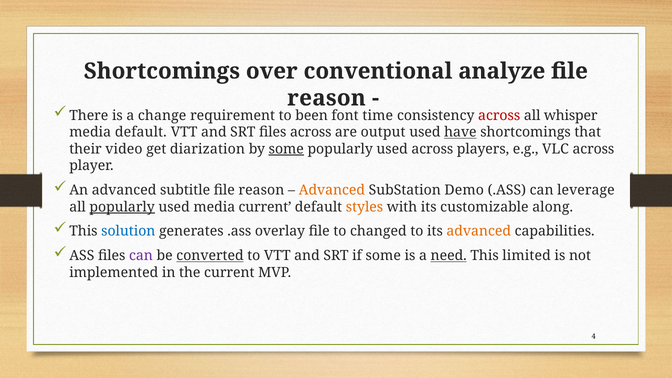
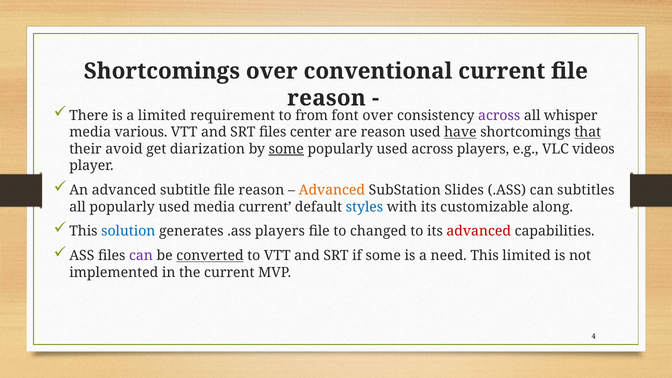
conventional analyze: analyze -> current (502, 71)
a change: change -> limited (162, 115)
been: been -> from (312, 115)
font time: time -> over (378, 115)
across colour: red -> purple (499, 115)
media default: default -> various (141, 132)
files across: across -> center (311, 132)
are output: output -> reason (383, 132)
that underline: none -> present (588, 132)
video: video -> avoid (124, 149)
VLC across: across -> videos (593, 149)
Demo: Demo -> Slides (464, 190)
leverage: leverage -> subtitles (586, 190)
popularly underline: present -> none (122, 207)
styles colour: orange -> blue (365, 207)
.ass overlay: overlay -> players (280, 231)
advanced colour: orange -> red (479, 231)
need underline: present -> none (449, 256)
